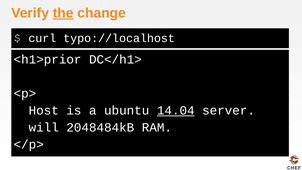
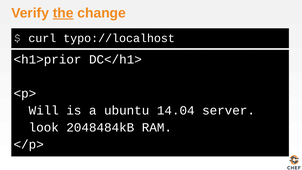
Host: Host -> Will (44, 110)
14.04 underline: present -> none (176, 110)
will: will -> look (44, 127)
